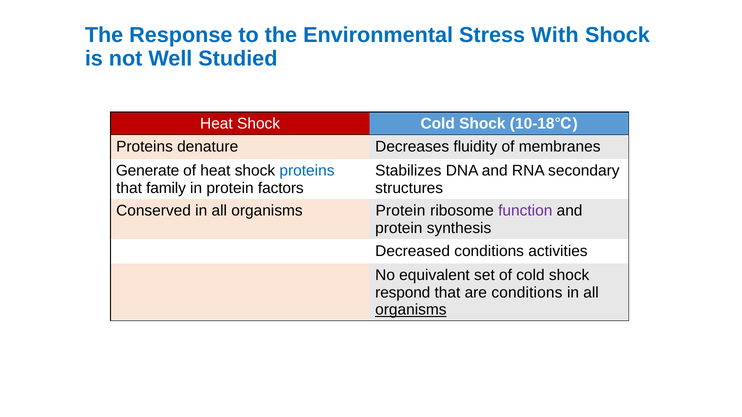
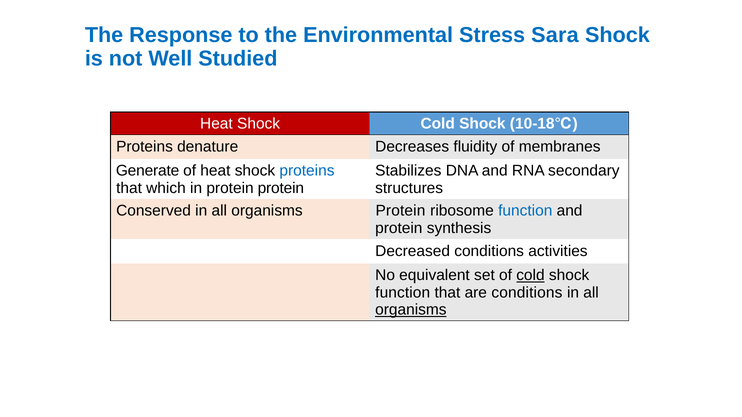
With: With -> Sara (555, 35)
family: family -> which (166, 188)
protein factors: factors -> protein (281, 188)
function colour: purple -> blue (525, 211)
cold underline: none -> present (530, 275)
respond: respond -> function (403, 293)
